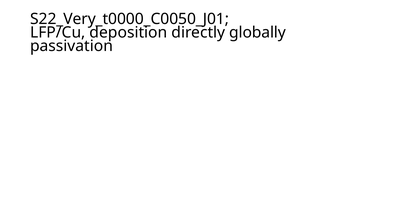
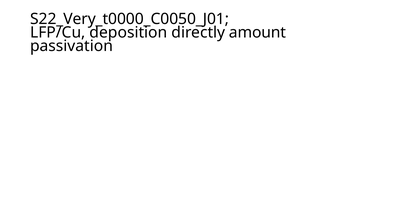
globally: globally -> amount (257, 32)
